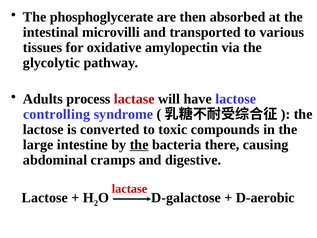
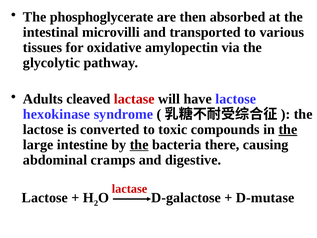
process: process -> cleaved (88, 99)
controlling: controlling -> hexokinase (57, 114)
the underline: none -> present (288, 129)
D-aerobic: D-aerobic -> D-mutase (265, 197)
